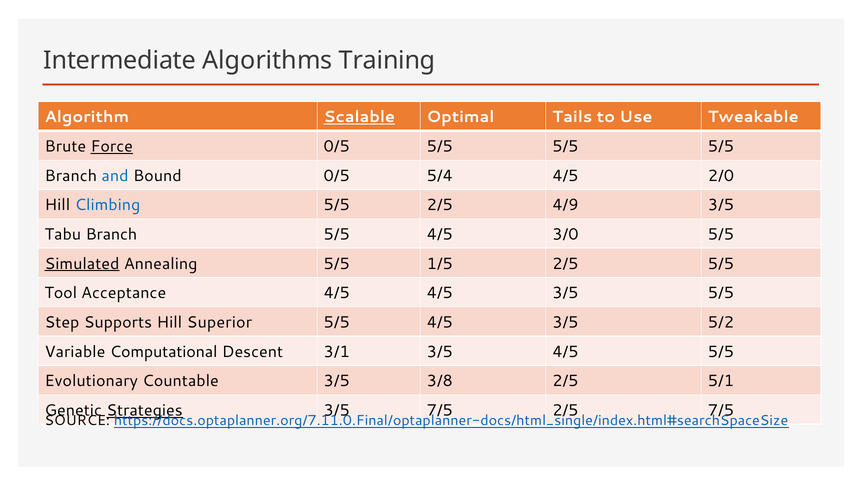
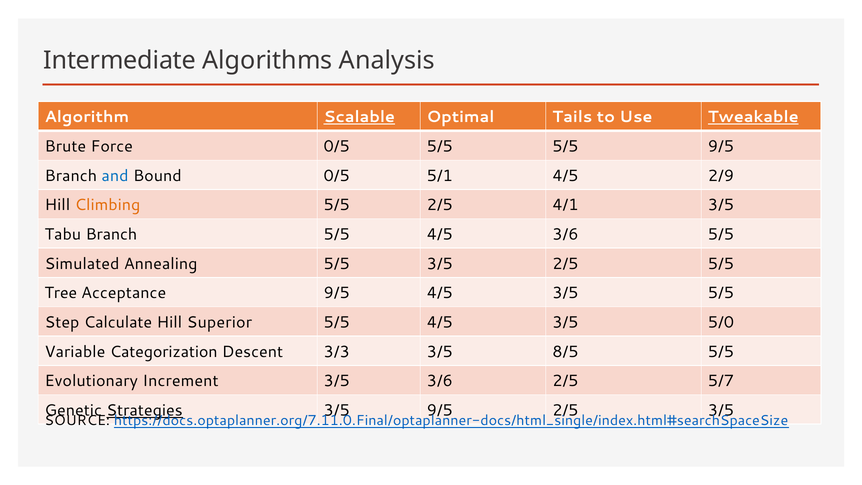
Training: Training -> Analysis (387, 60)
Tweakable underline: none -> present (753, 117)
Force underline: present -> none (112, 146)
5/5 5/5 5/5: 5/5 -> 9/5 (721, 146)
5/4: 5/4 -> 5/1 (440, 176)
2/0: 2/0 -> 2/9 (721, 176)
Climbing colour: blue -> orange (108, 205)
4/9: 4/9 -> 4/1 (565, 205)
4/5 3/0: 3/0 -> 3/6 (565, 234)
Simulated underline: present -> none (82, 264)
5/5 1/5: 1/5 -> 3/5 (440, 264)
Tool: Tool -> Tree (61, 293)
Acceptance 4/5: 4/5 -> 9/5 (337, 293)
Supports: Supports -> Calculate (118, 322)
5/2: 5/2 -> 5/0 (721, 322)
Computational: Computational -> Categorization (164, 352)
3/1: 3/1 -> 3/3 (337, 352)
3/5 4/5: 4/5 -> 8/5 (565, 352)
Countable: Countable -> Increment (181, 381)
3/5 3/8: 3/8 -> 3/6 (440, 381)
5/1: 5/1 -> 5/7 (721, 381)
3/5 7/5: 7/5 -> 9/5 (440, 410)
2/5 7/5: 7/5 -> 3/5 (721, 410)
